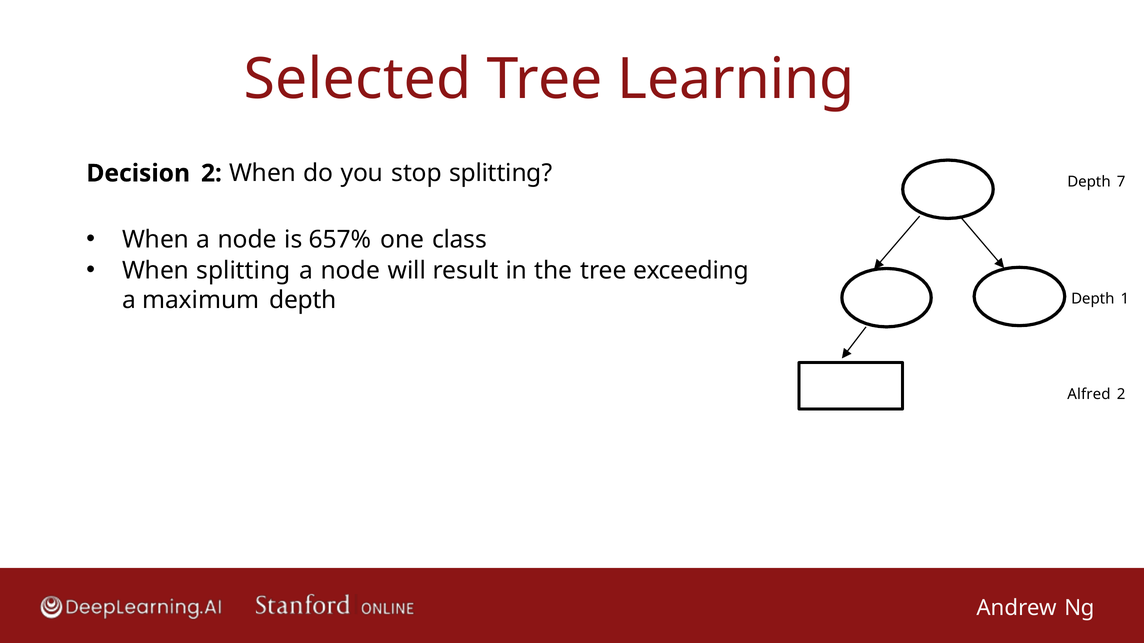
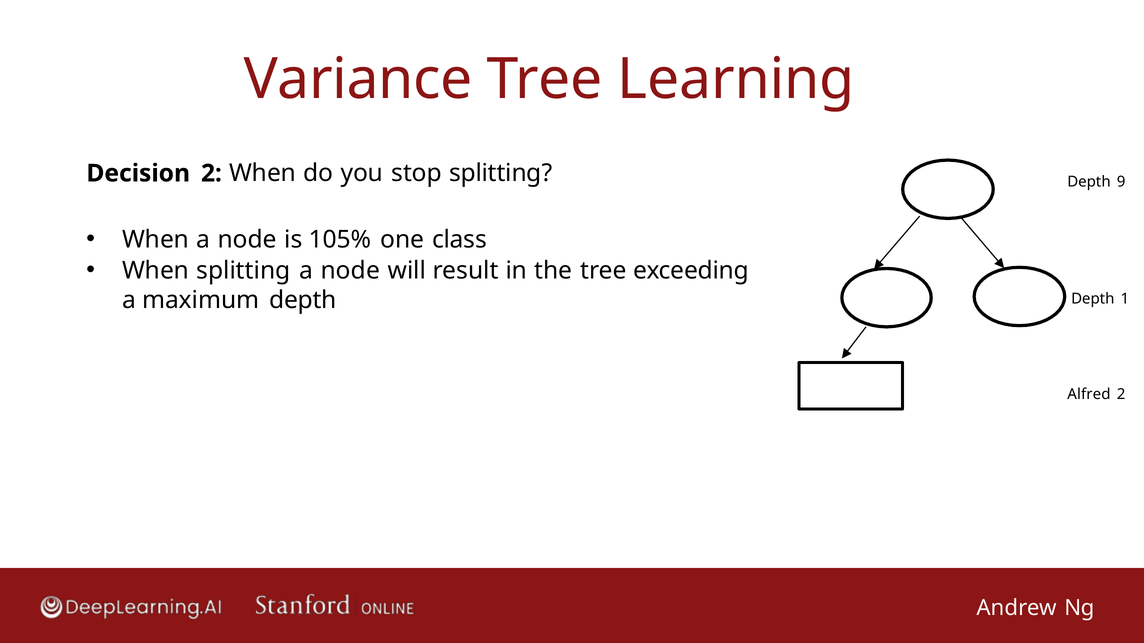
Selected: Selected -> Variance (358, 79)
7: 7 -> 9 (1121, 182)
657%: 657% -> 105% (340, 240)
